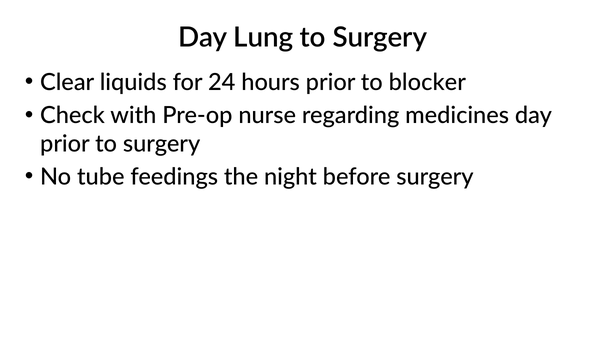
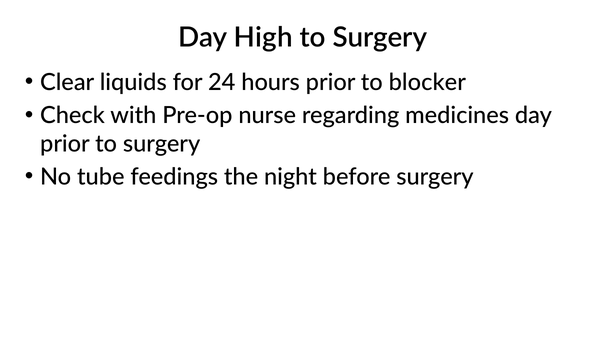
Lung: Lung -> High (263, 38)
